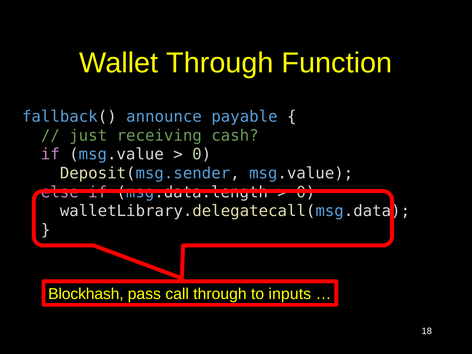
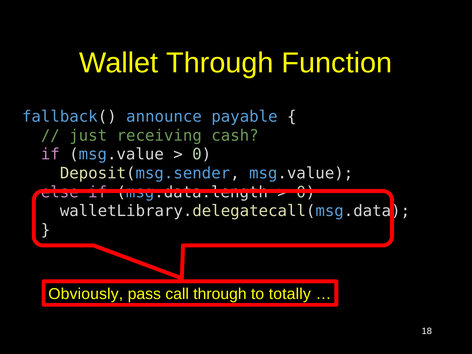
Blockhash: Blockhash -> Obviously (86, 294)
inputs: inputs -> totally (290, 294)
